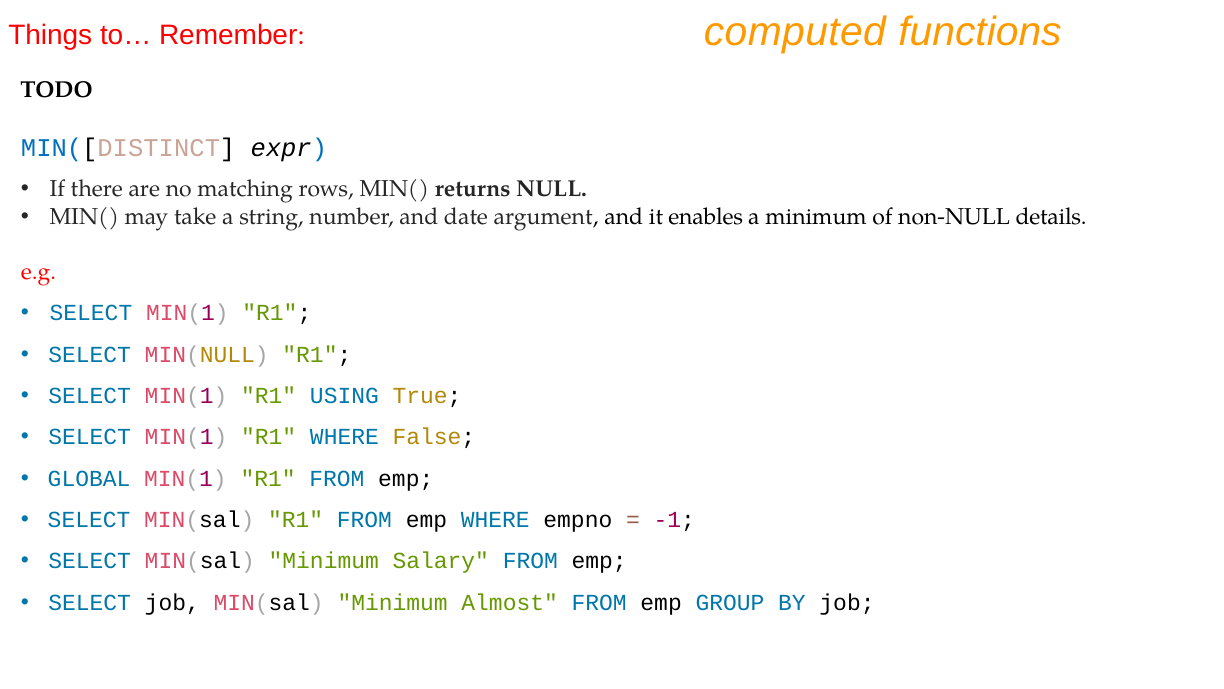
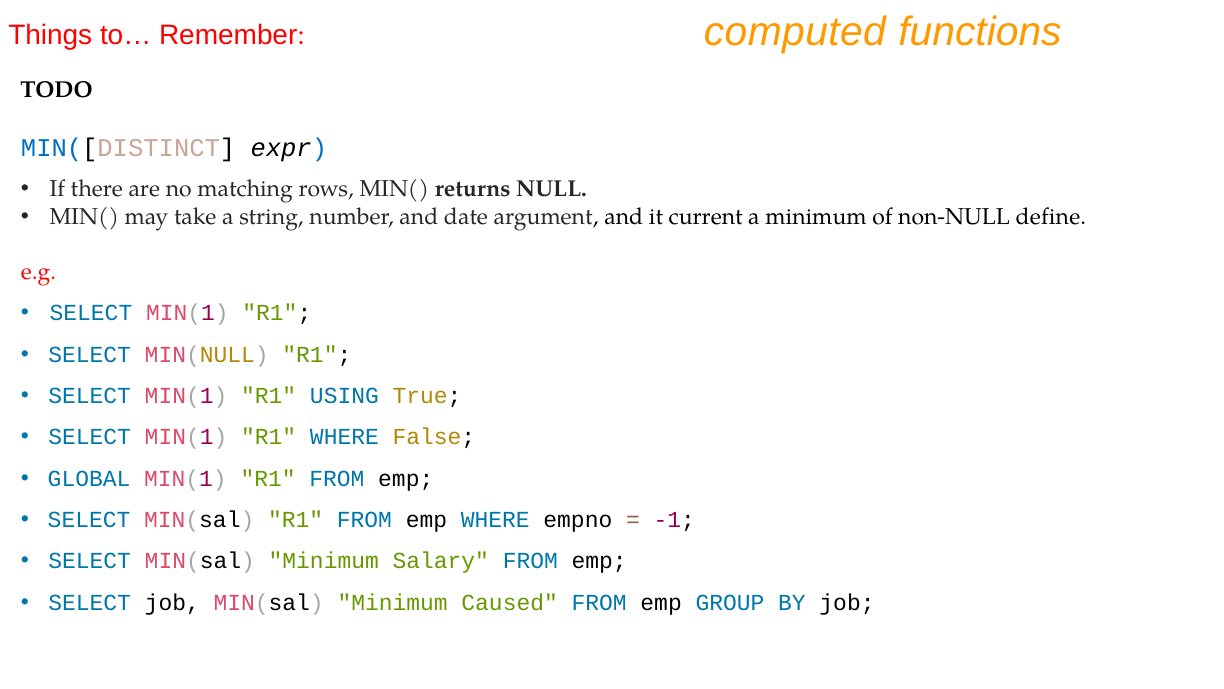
enables: enables -> current (706, 217)
details: details -> define (1051, 217)
Almost: Almost -> Caused (510, 602)
